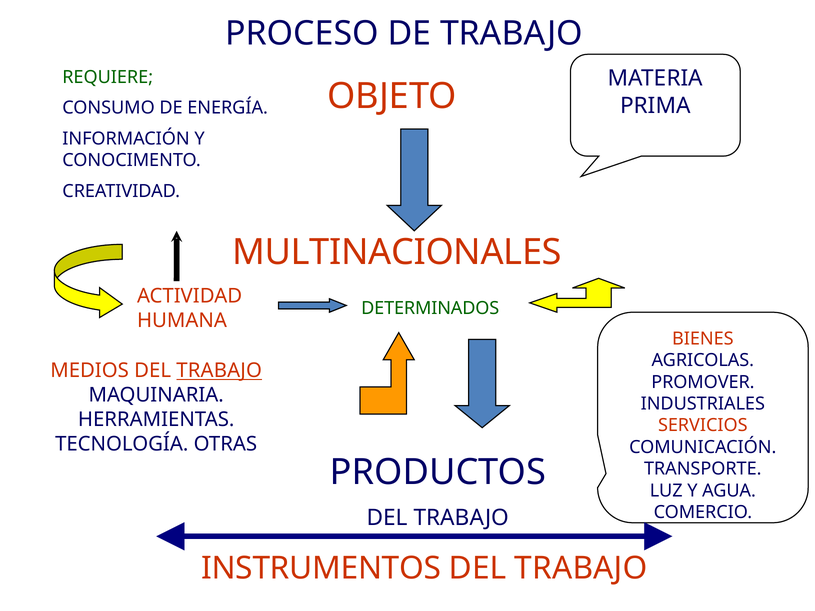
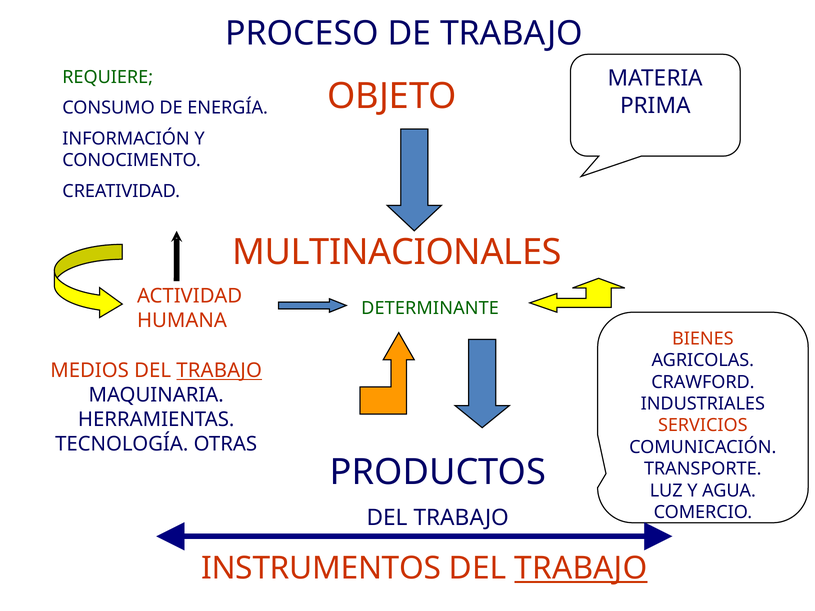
DETERMINADOS: DETERMINADOS -> DETERMINANTE (430, 308)
PROMOVER: PROMOVER -> CRAWFORD (703, 382)
TRABAJO underline: none -> present (581, 569)
